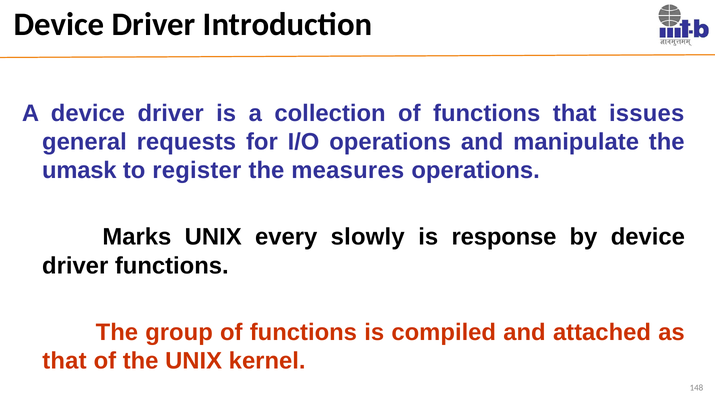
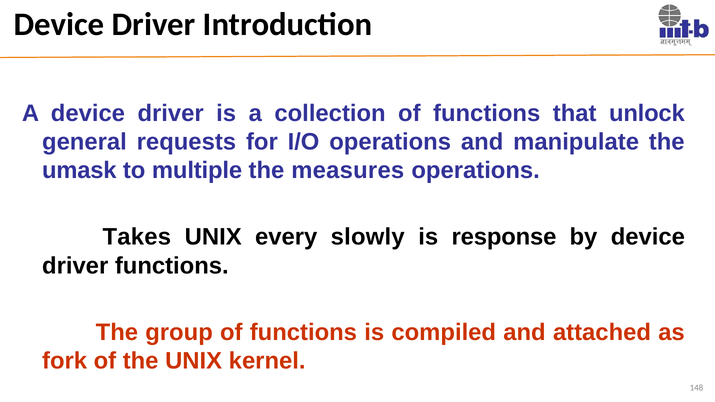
issues: issues -> unlock (647, 113)
register: register -> multiple (197, 170)
Marks: Marks -> Takes (137, 237)
that: that -> fork (65, 361)
